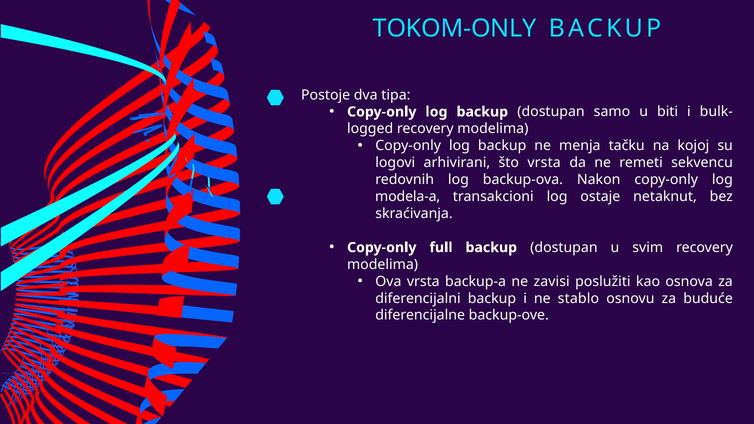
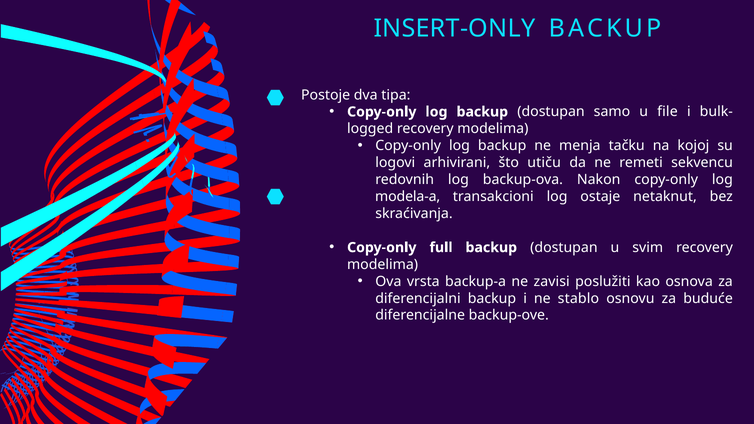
TOKOM-ONLY: TOKOM-ONLY -> INSERT-ONLY (454, 28)
biti: biti -> file (667, 112)
što vrsta: vrsta -> utiču (544, 163)
